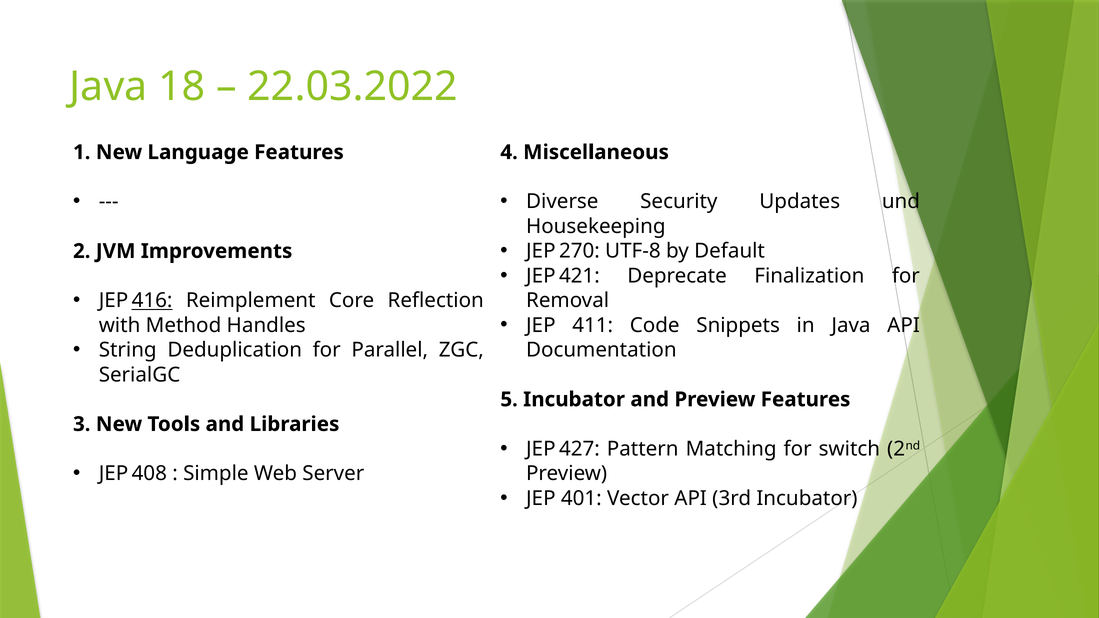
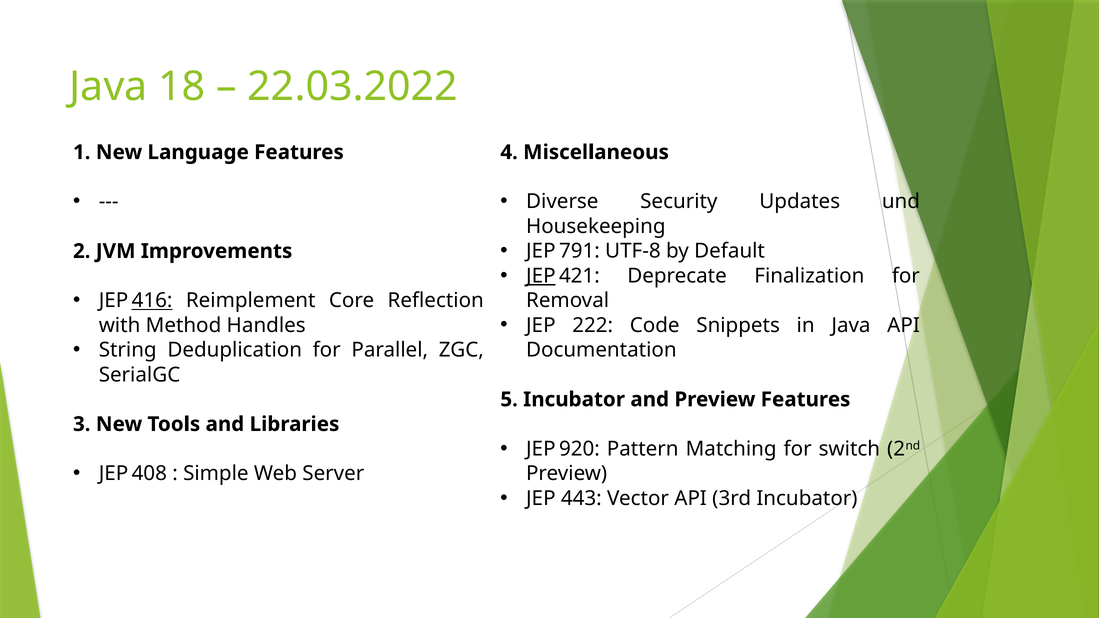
270: 270 -> 791 (579, 251)
JEP underline: none -> present (541, 276)
411: 411 -> 222 (593, 325)
427: 427 -> 920 (579, 449)
401: 401 -> 443 (581, 498)
